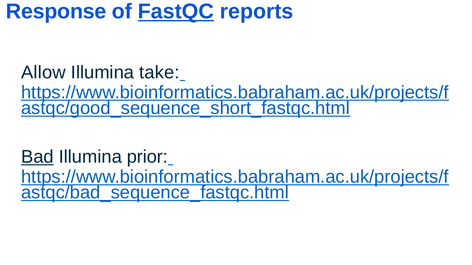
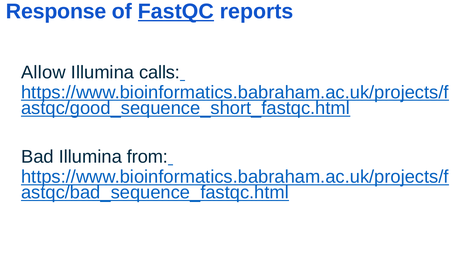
take: take -> calls (160, 73)
Bad underline: present -> none (37, 157)
prior: prior -> from (147, 157)
